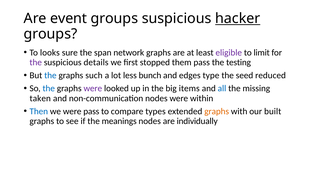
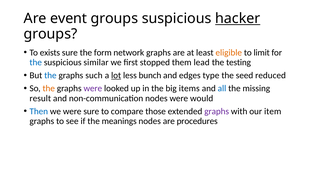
looks: looks -> exists (50, 53)
span: span -> form (103, 53)
eligible colour: purple -> orange (229, 53)
the colour: purple -> blue (36, 62)
details: details -> similar (96, 62)
them pass: pass -> lead (202, 62)
lot underline: none -> present (116, 75)
the colour: blue -> orange (49, 88)
taken: taken -> result (40, 98)
within: within -> would (202, 98)
were pass: pass -> sure (91, 111)
types: types -> those (156, 111)
graphs colour: orange -> purple (217, 111)
built: built -> item (273, 111)
individually: individually -> procedures (197, 121)
